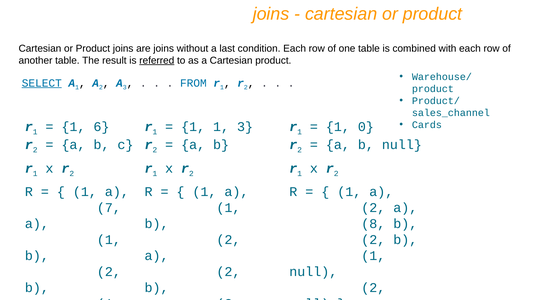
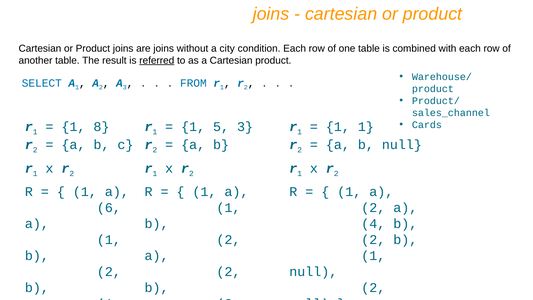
last: last -> city (227, 48)
SELECT underline: present -> none (42, 83)
6: 6 -> 8 (101, 127)
1 1: 1 -> 5 (221, 127)
1 0: 0 -> 1 (366, 127)
7: 7 -> 6 (109, 208)
8: 8 -> 4 (373, 224)
